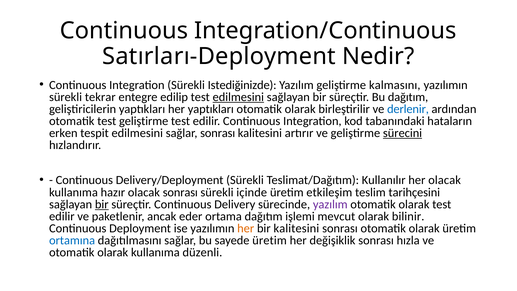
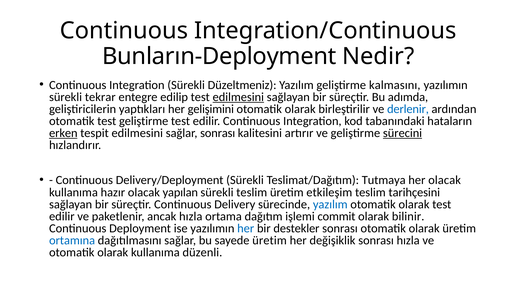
Satırları-Deployment: Satırları-Deployment -> Bunların-Deployment (219, 56)
Istediğinizde: Istediğinizde -> Düzeltmeniz (242, 85)
Bu dağıtım: dağıtım -> adımda (408, 97)
her yaptıkları: yaptıkları -> gelişimini (211, 109)
erken underline: none -> present (63, 133)
Kullanılır: Kullanılır -> Tutmaya (384, 180)
olacak sonrası: sonrası -> yapılan (180, 192)
sürekli içinde: içinde -> teslim (252, 192)
bir underline: present -> none (102, 204)
yazılım colour: purple -> blue (330, 204)
ancak eder: eder -> hızla (191, 216)
mevcut: mevcut -> commit (336, 216)
her colour: orange -> blue (246, 228)
bir kalitesini: kalitesini -> destekler (296, 228)
